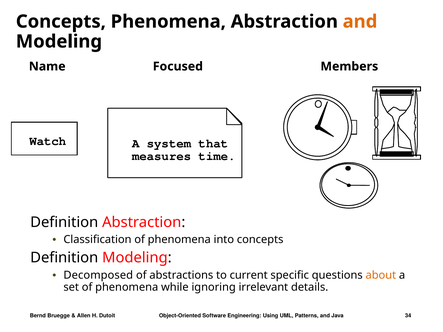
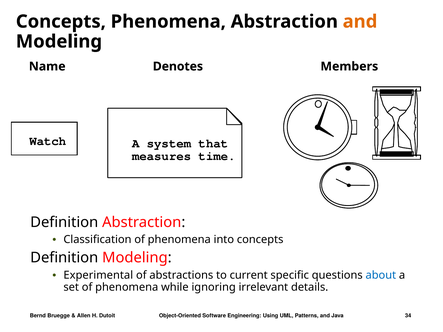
Focused: Focused -> Denotes (178, 66)
Decomposed: Decomposed -> Experimental (98, 275)
about colour: orange -> blue (381, 275)
